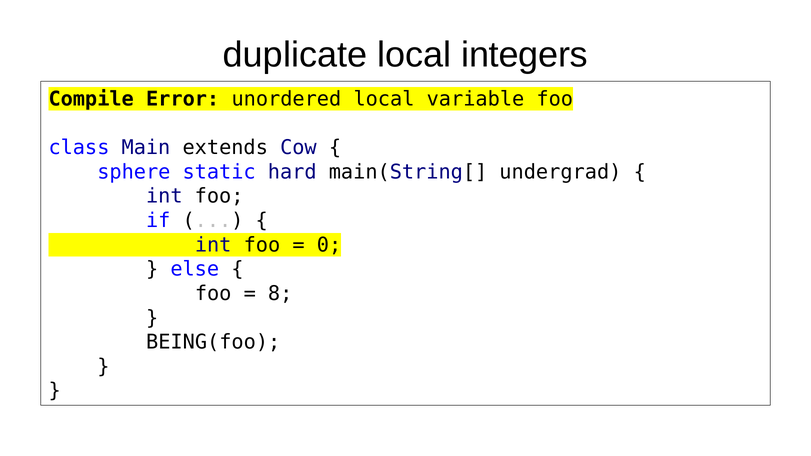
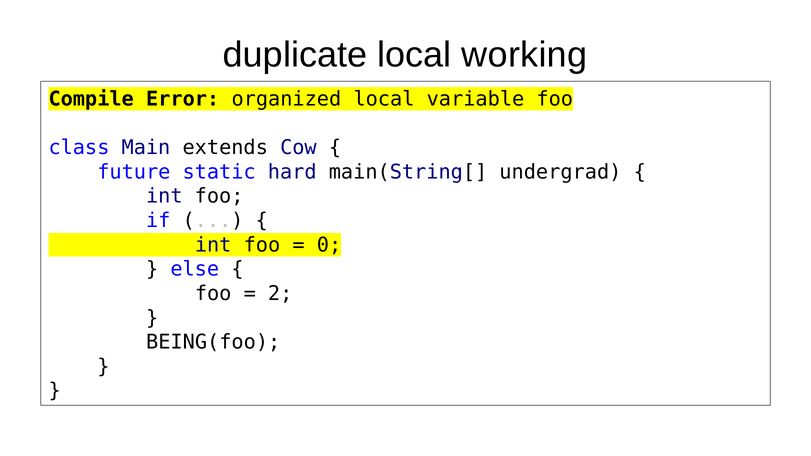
integers: integers -> working (524, 55)
unordered: unordered -> organized (286, 99)
sphere: sphere -> future (134, 172)
8: 8 -> 2 (280, 294)
